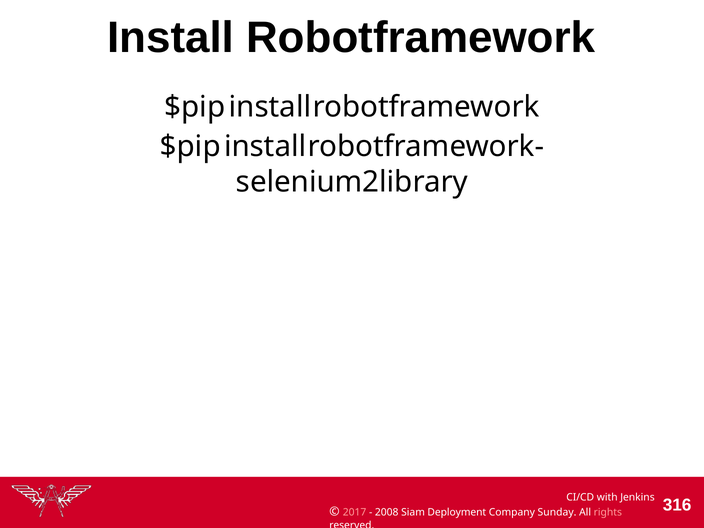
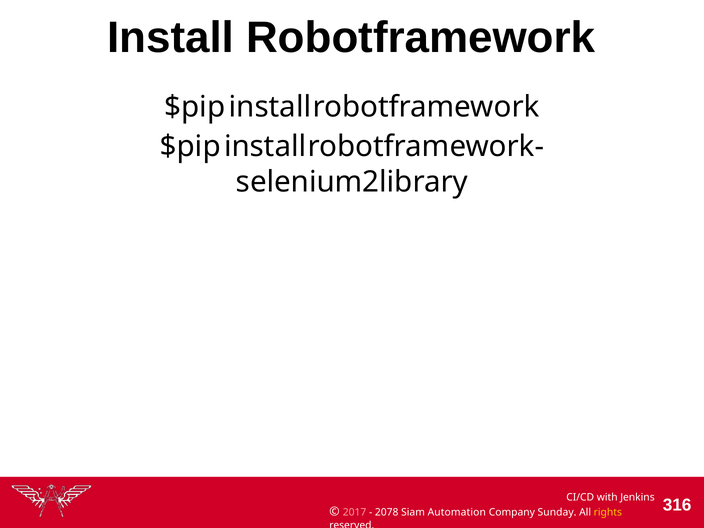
2008: 2008 -> 2078 (387, 512)
Deployment: Deployment -> Automation (457, 512)
rights colour: pink -> yellow (608, 512)
